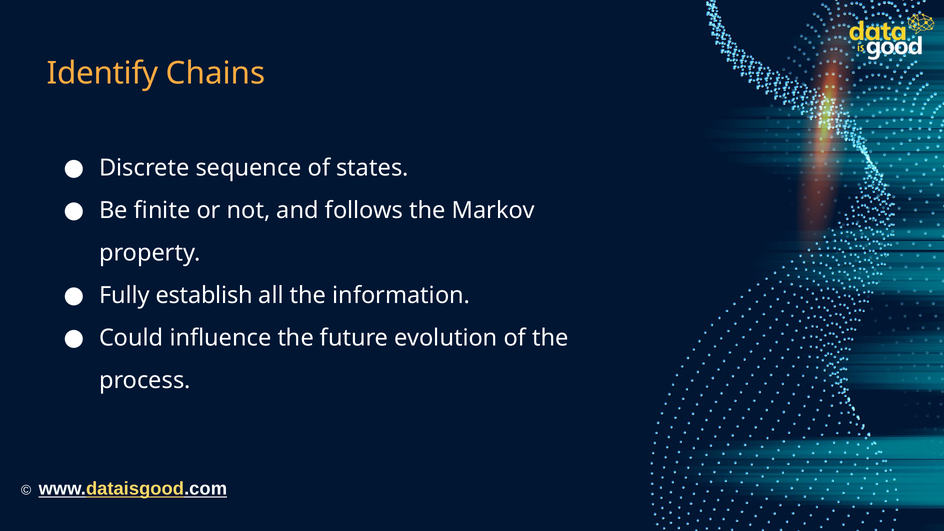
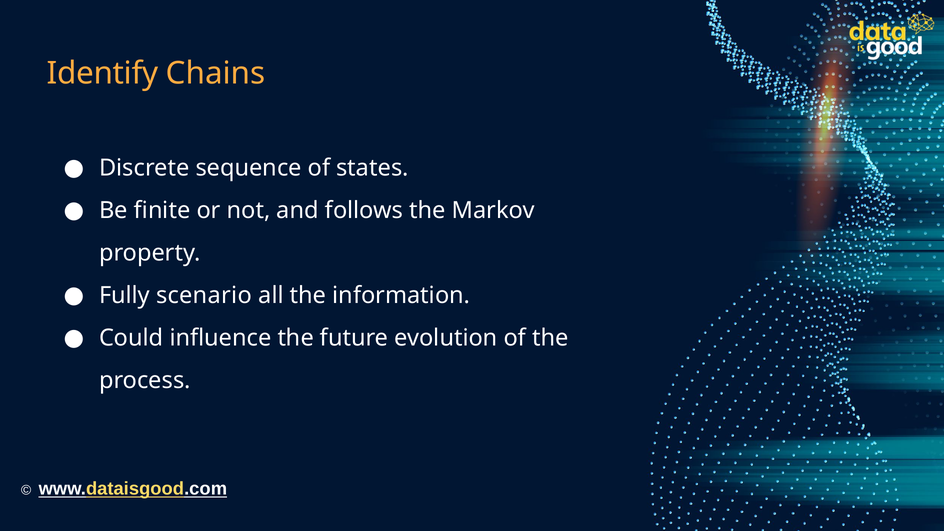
establish: establish -> scenario (204, 295)
